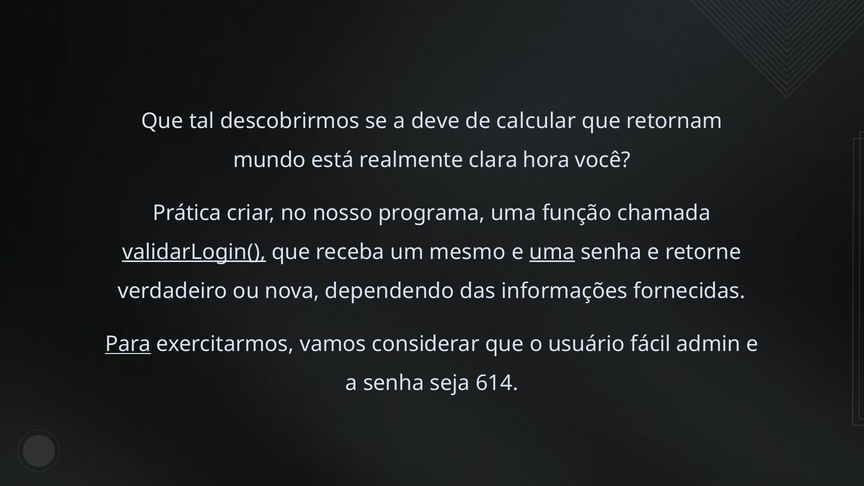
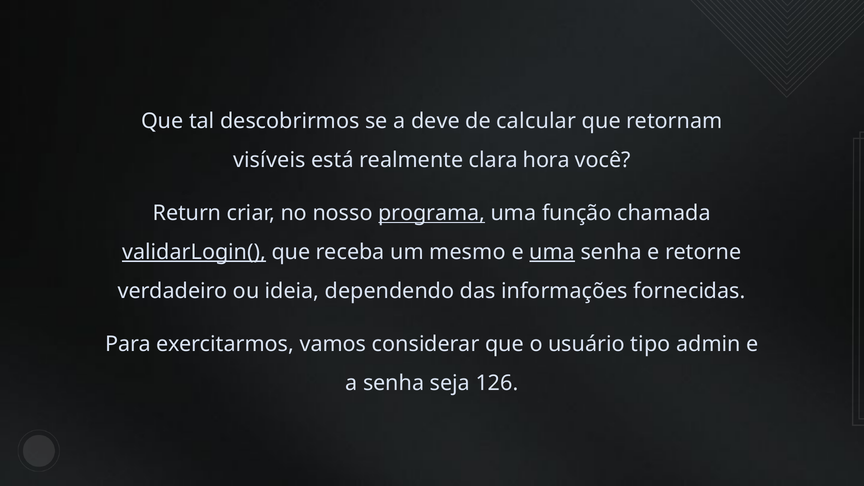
mundo: mundo -> visíveis (269, 160)
Prática: Prática -> Return (187, 213)
programa underline: none -> present (432, 213)
nova: nova -> ideia (292, 291)
Para underline: present -> none (128, 344)
fácil: fácil -> tipo (650, 344)
614: 614 -> 126 (497, 383)
